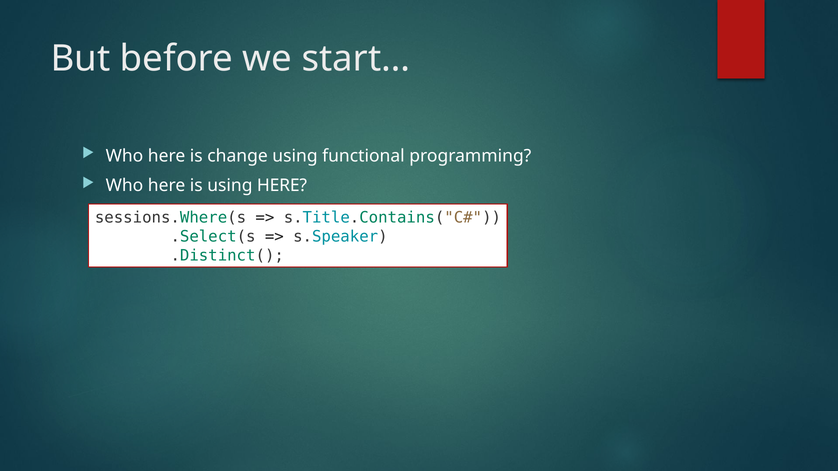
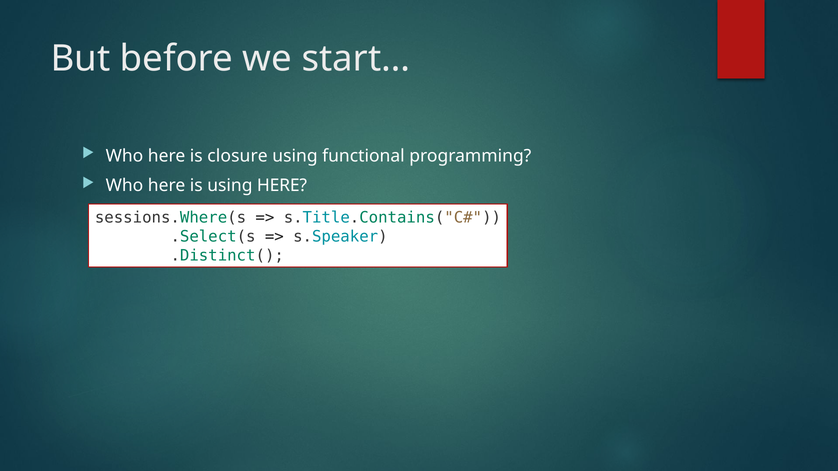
change: change -> closure (238, 156)
